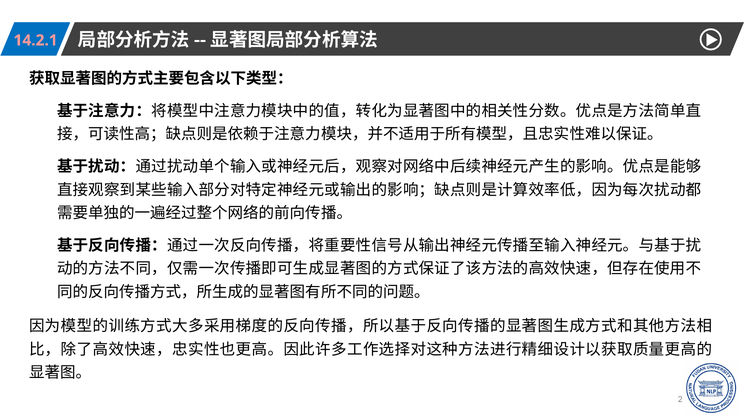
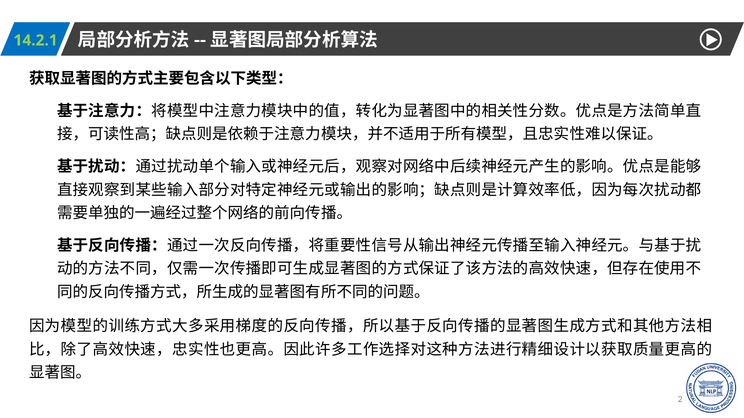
14.2.1 colour: pink -> light green (36, 40)
